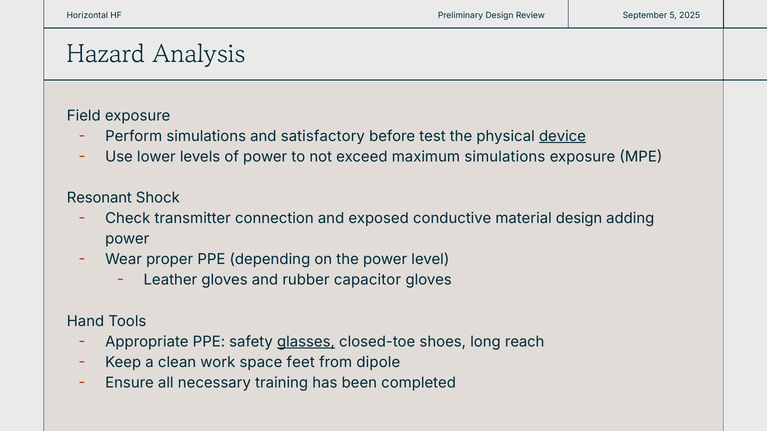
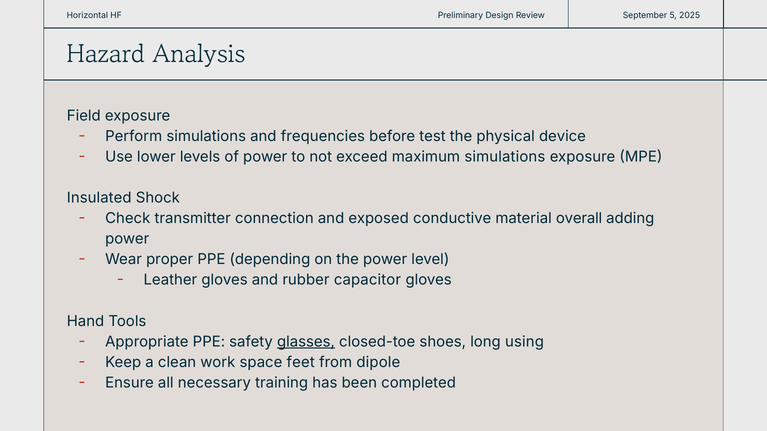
satisfactory: satisfactory -> frequencies (323, 136)
device underline: present -> none (562, 136)
Resonant: Resonant -> Insulated (99, 198)
material design: design -> overall (579, 219)
reach: reach -> using (525, 342)
